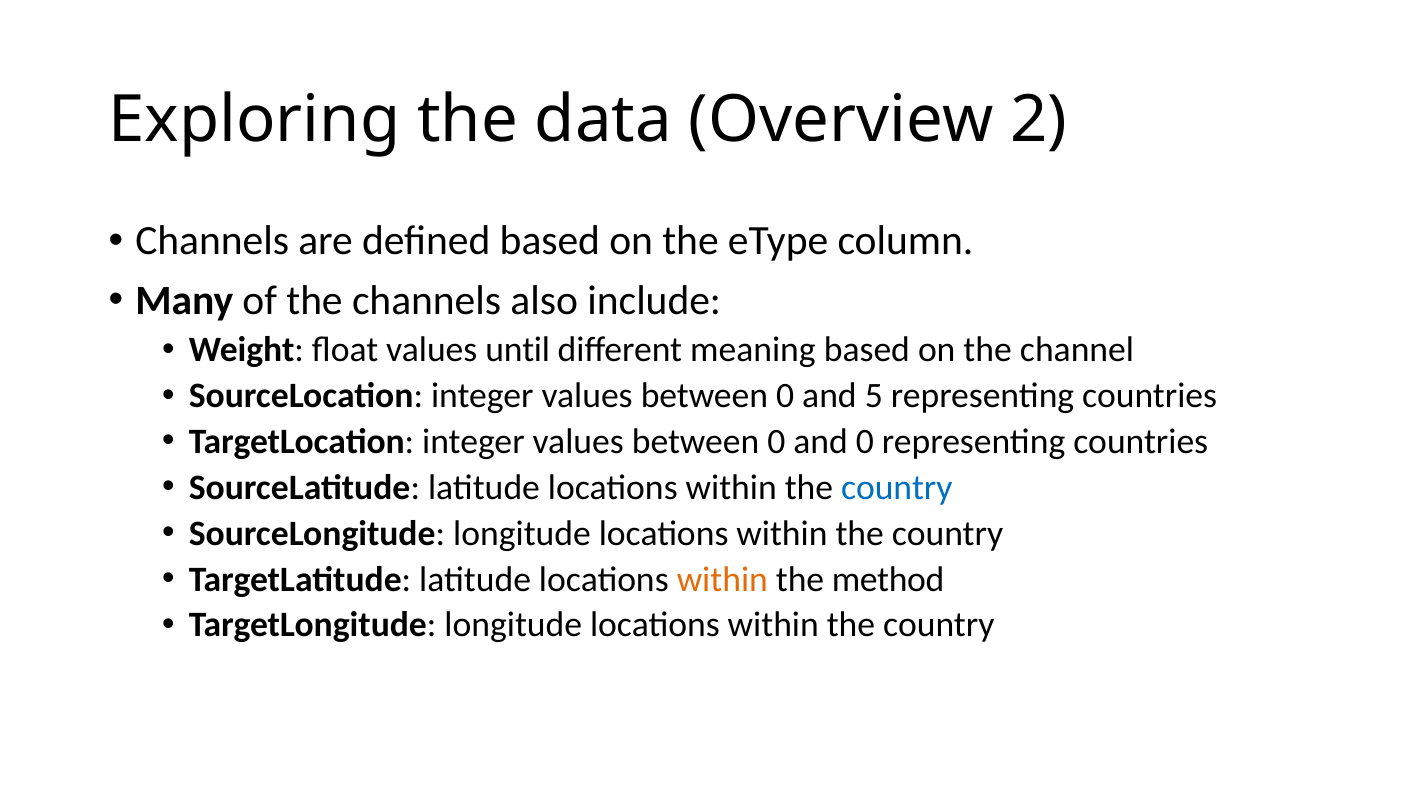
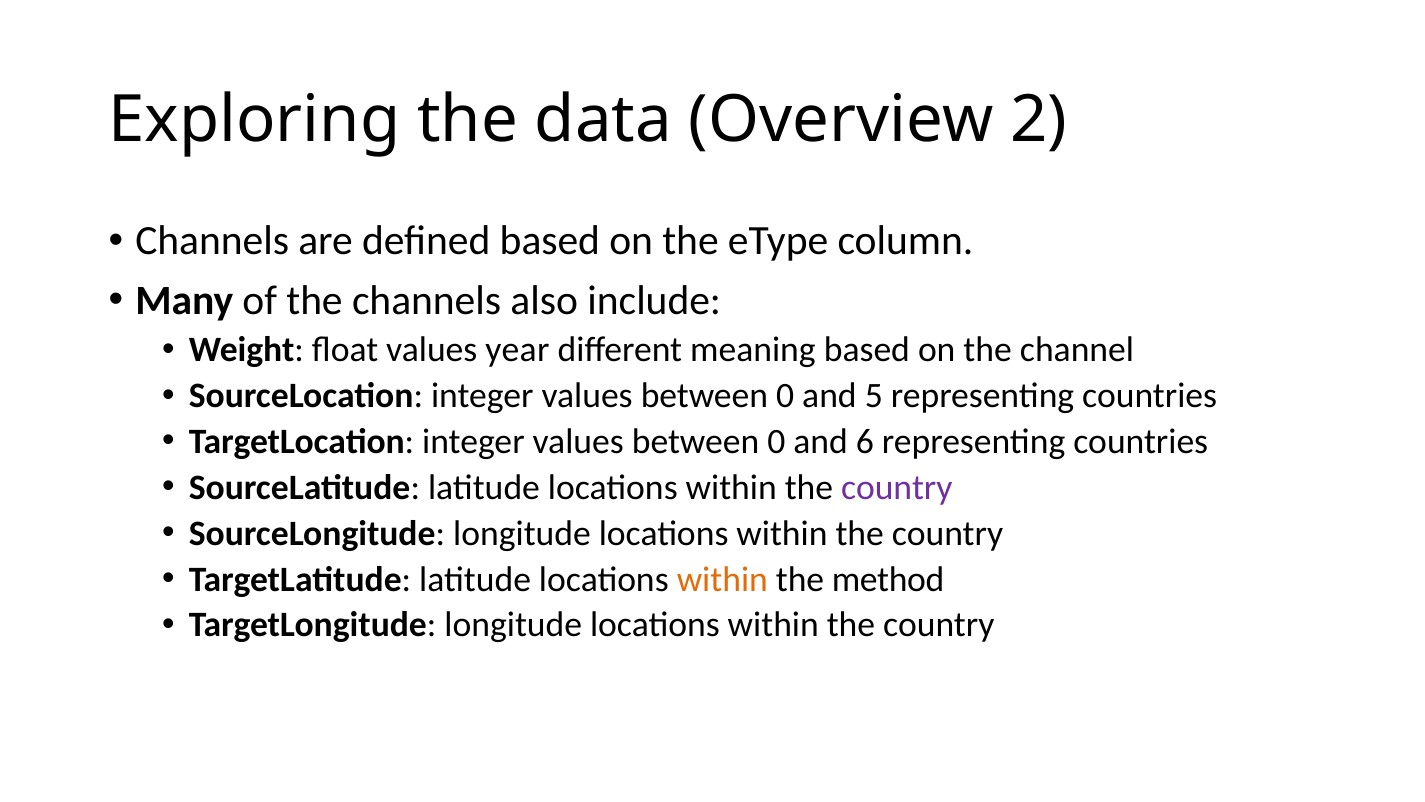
until: until -> year (517, 350)
and 0: 0 -> 6 (865, 441)
country colour: blue -> purple (897, 487)
